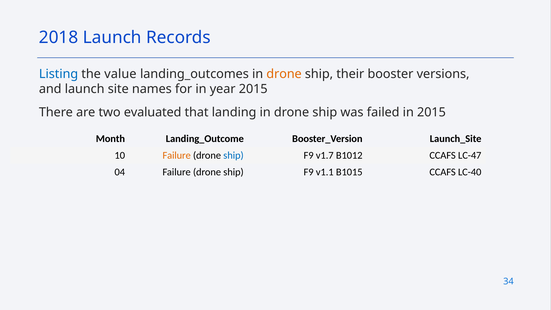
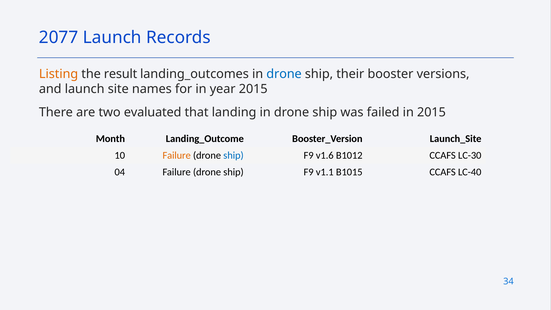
2018: 2018 -> 2077 (59, 38)
Listing colour: blue -> orange (59, 74)
value: value -> result (121, 74)
drone colour: orange -> blue (284, 74)
v1.7: v1.7 -> v1.6 (325, 155)
LC-47: LC-47 -> LC-30 (470, 155)
